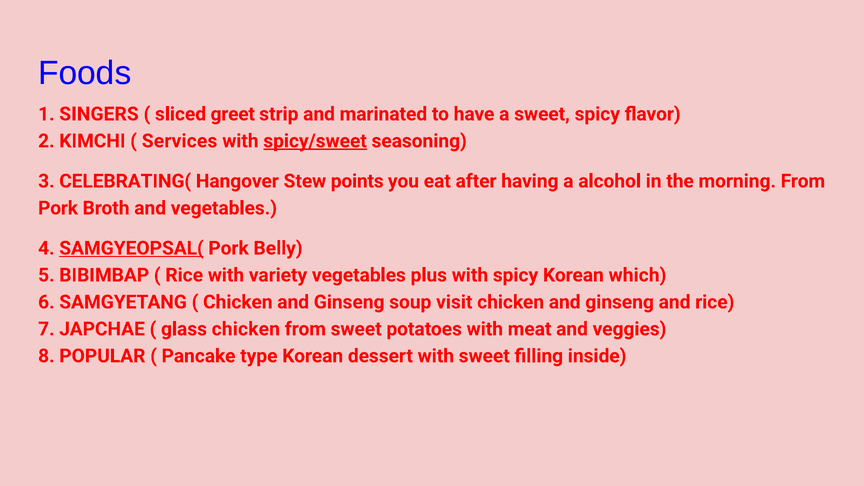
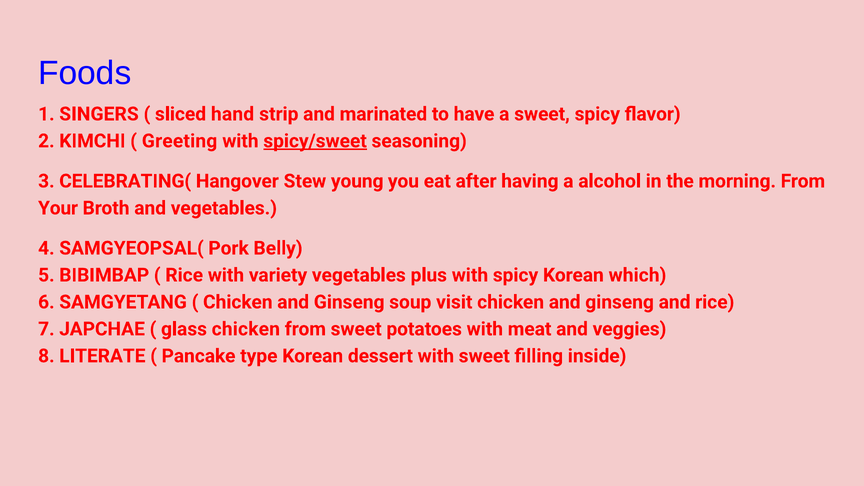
greet: greet -> hand (233, 114)
Services: Services -> Greeting (180, 141)
points: points -> young (357, 181)
Pork: Pork -> Your (58, 208)
SAMGYEOPSAL( underline: present -> none (131, 248)
POPULAR: POPULAR -> LITERATE (102, 356)
